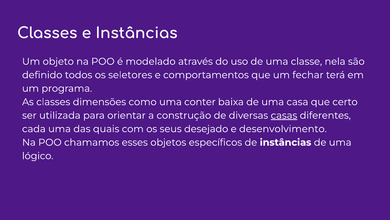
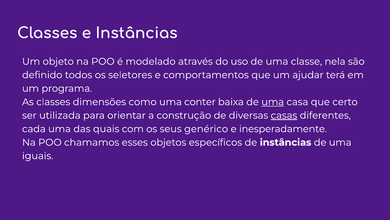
fechar: fechar -> ajudar (308, 75)
uma underline: none -> present (273, 102)
desejado: desejado -> genérico (206, 129)
desenvolvimento: desenvolvimento -> inesperadamente (283, 129)
lógico: lógico -> iguais (38, 155)
